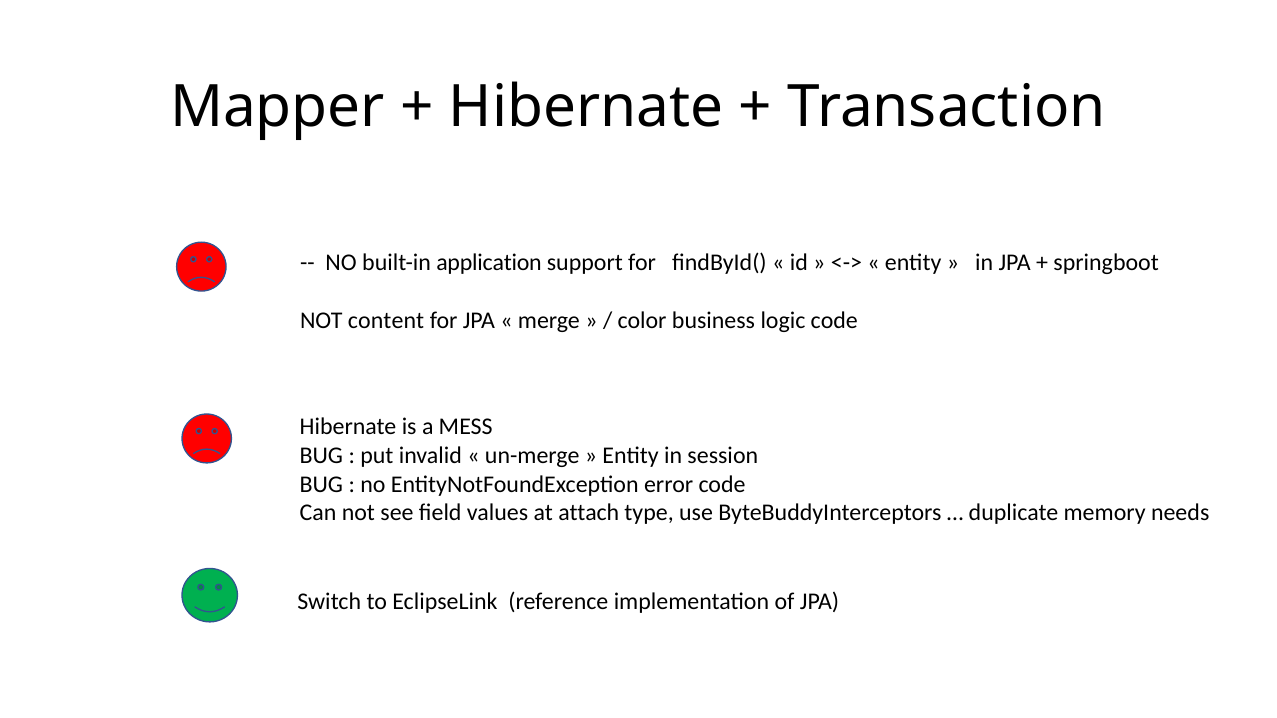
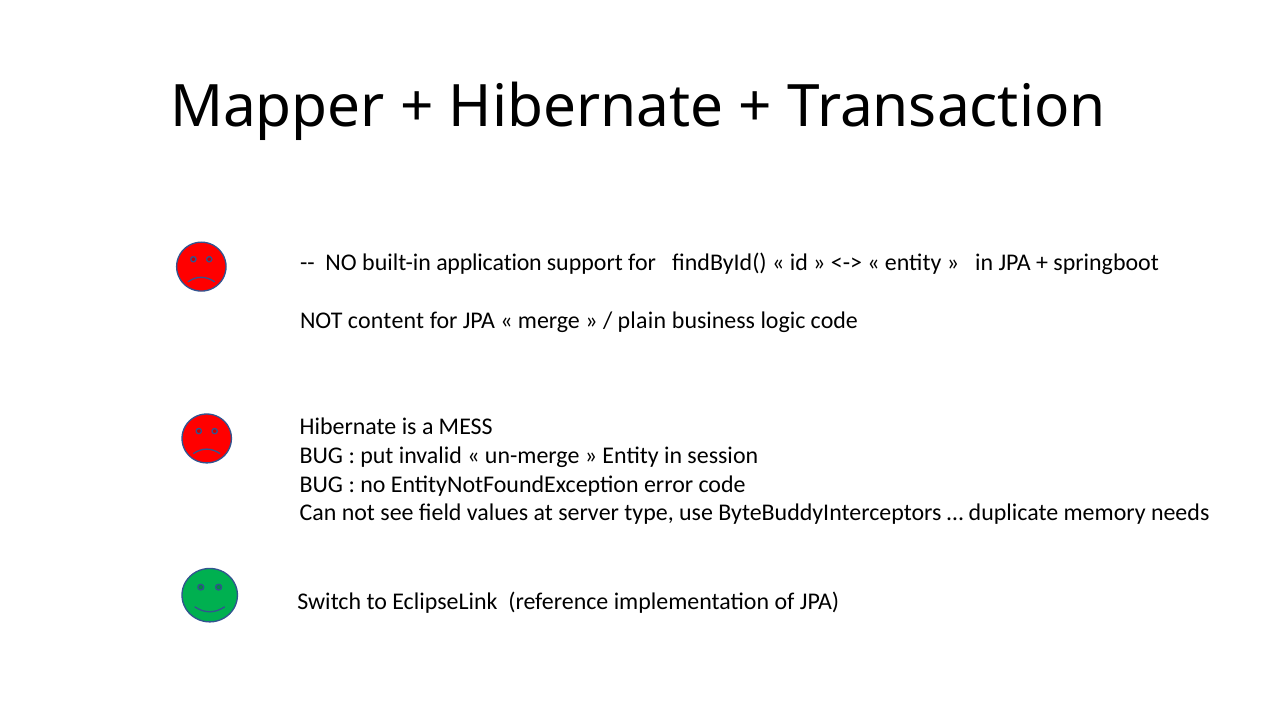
color: color -> plain (642, 320)
attach: attach -> server (589, 513)
